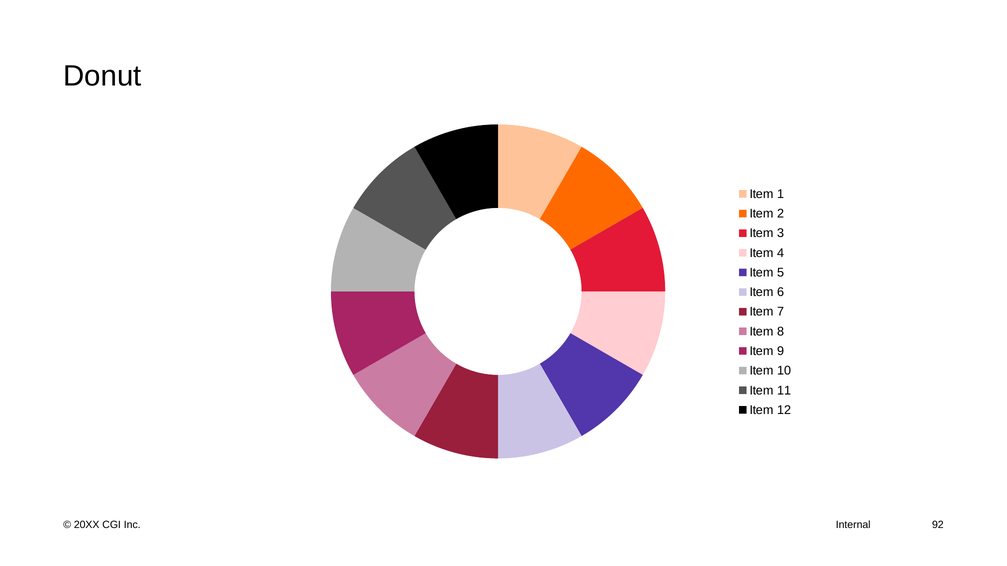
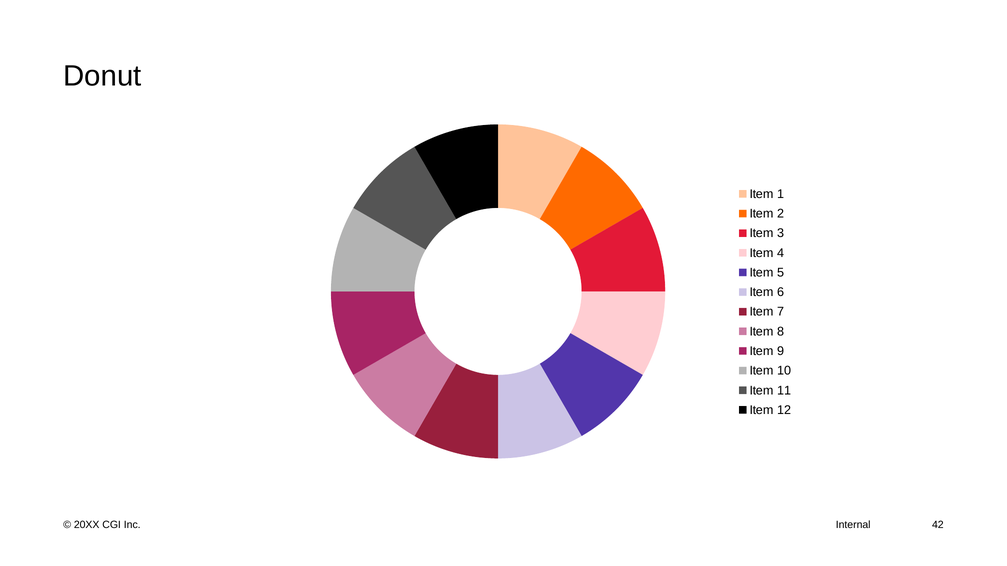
92: 92 -> 42 (938, 525)
